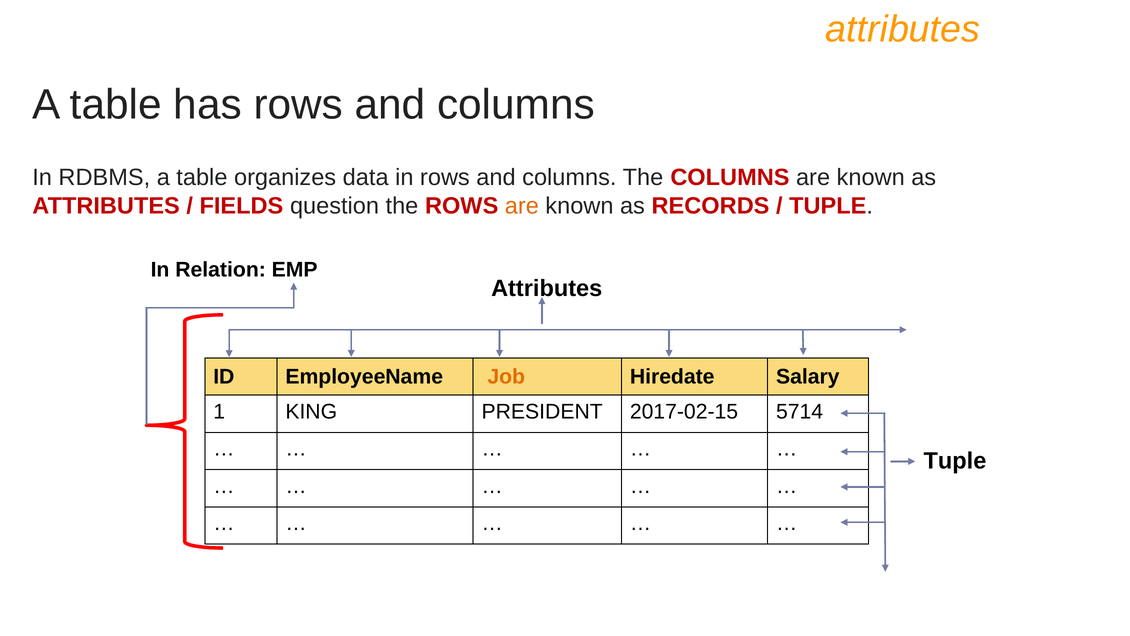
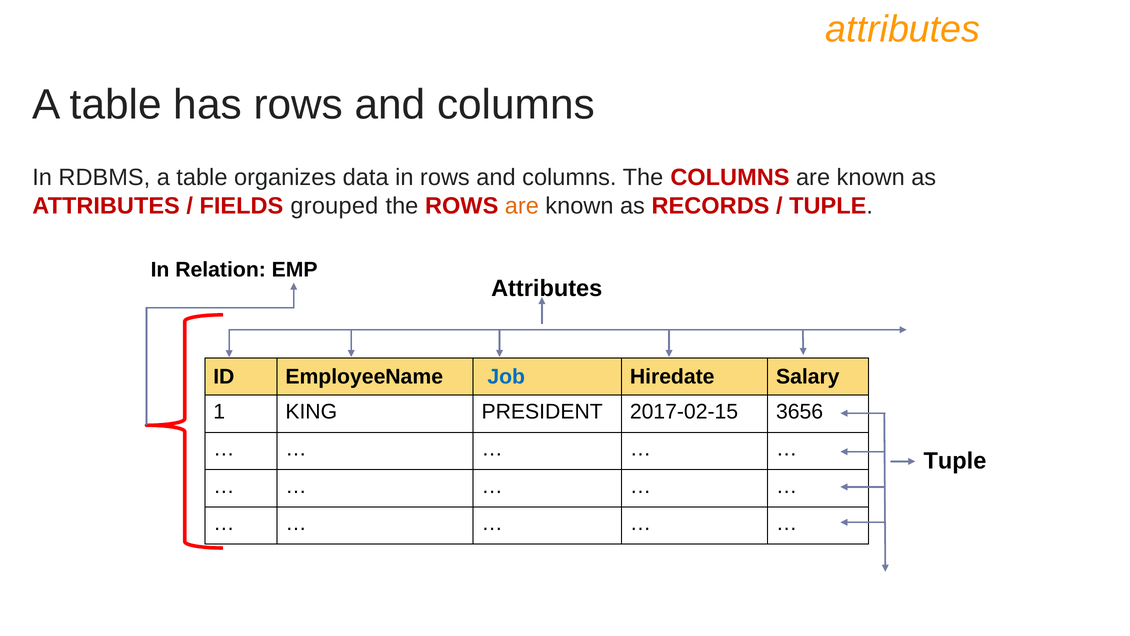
question: question -> grouped (334, 206)
Job colour: orange -> blue (506, 377)
5714: 5714 -> 3656 (800, 411)
